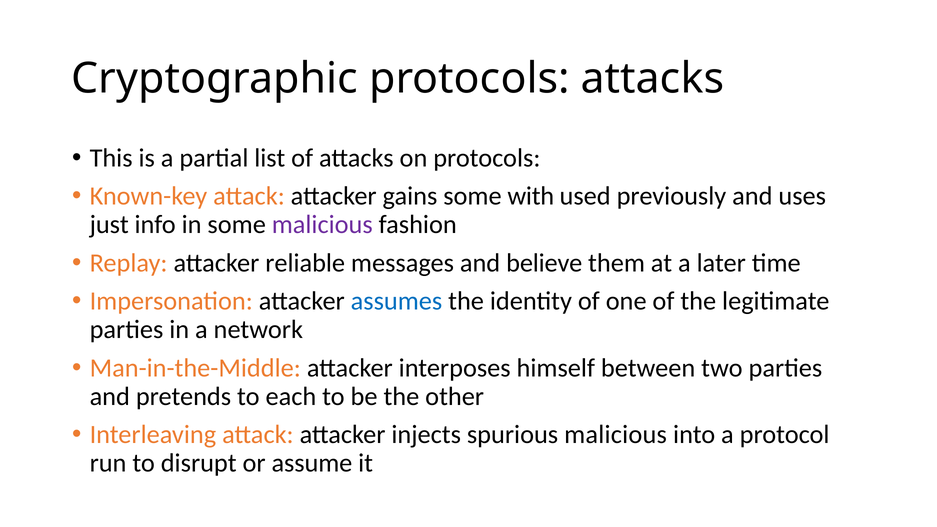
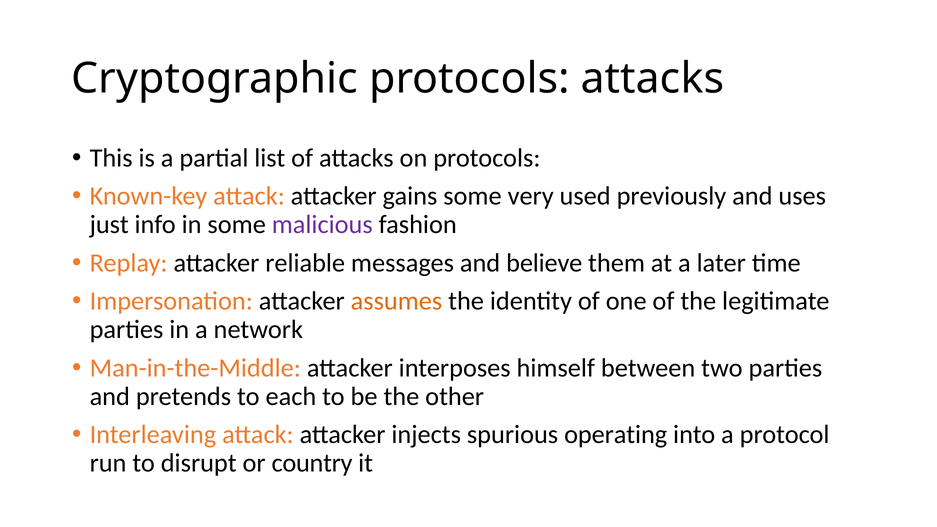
with: with -> very (531, 196)
assumes colour: blue -> orange (396, 301)
spurious malicious: malicious -> operating (616, 435)
assume: assume -> country (312, 463)
